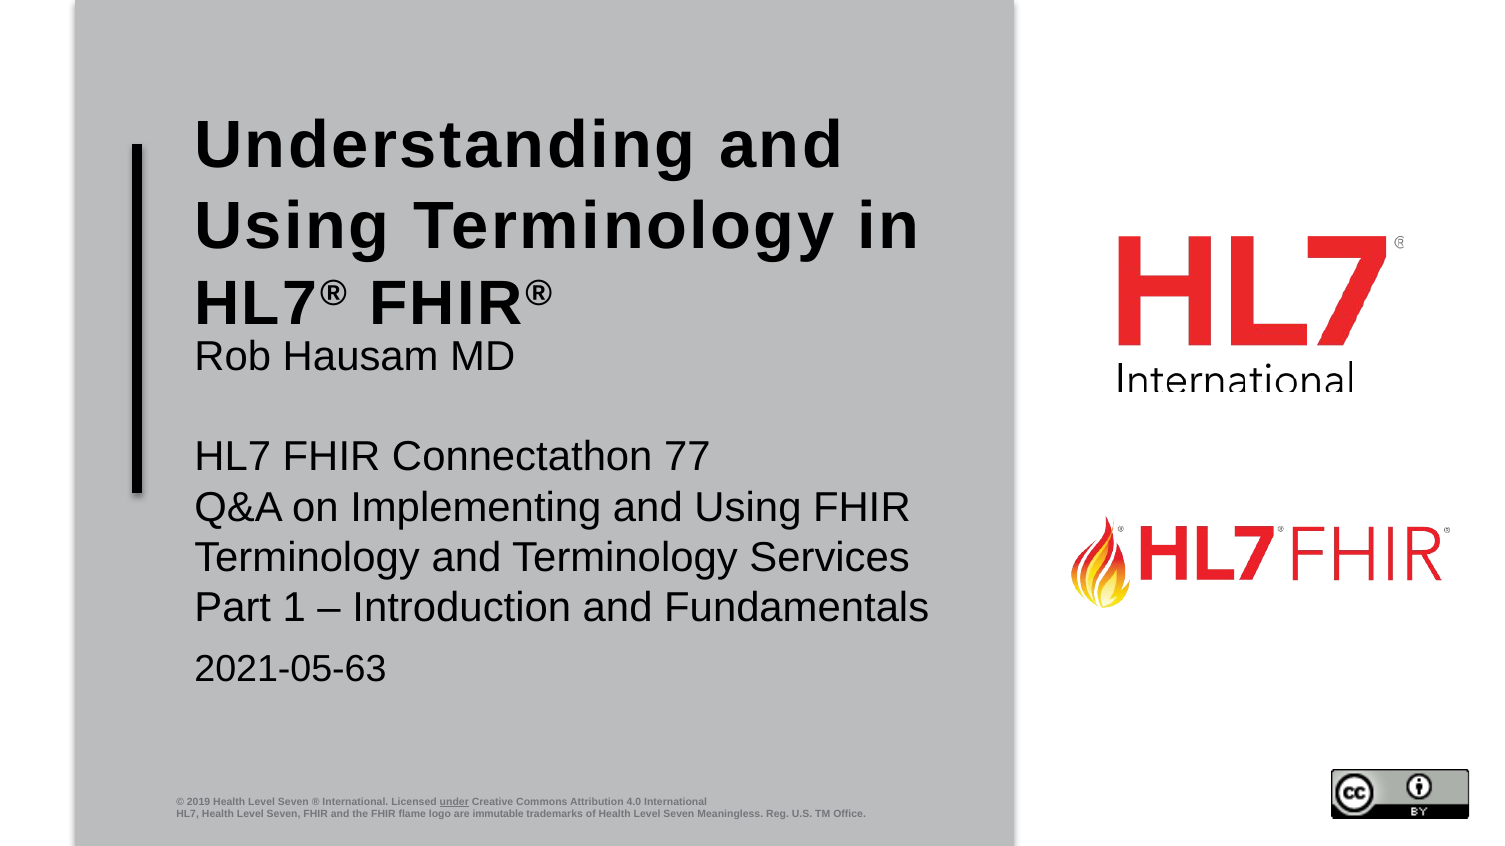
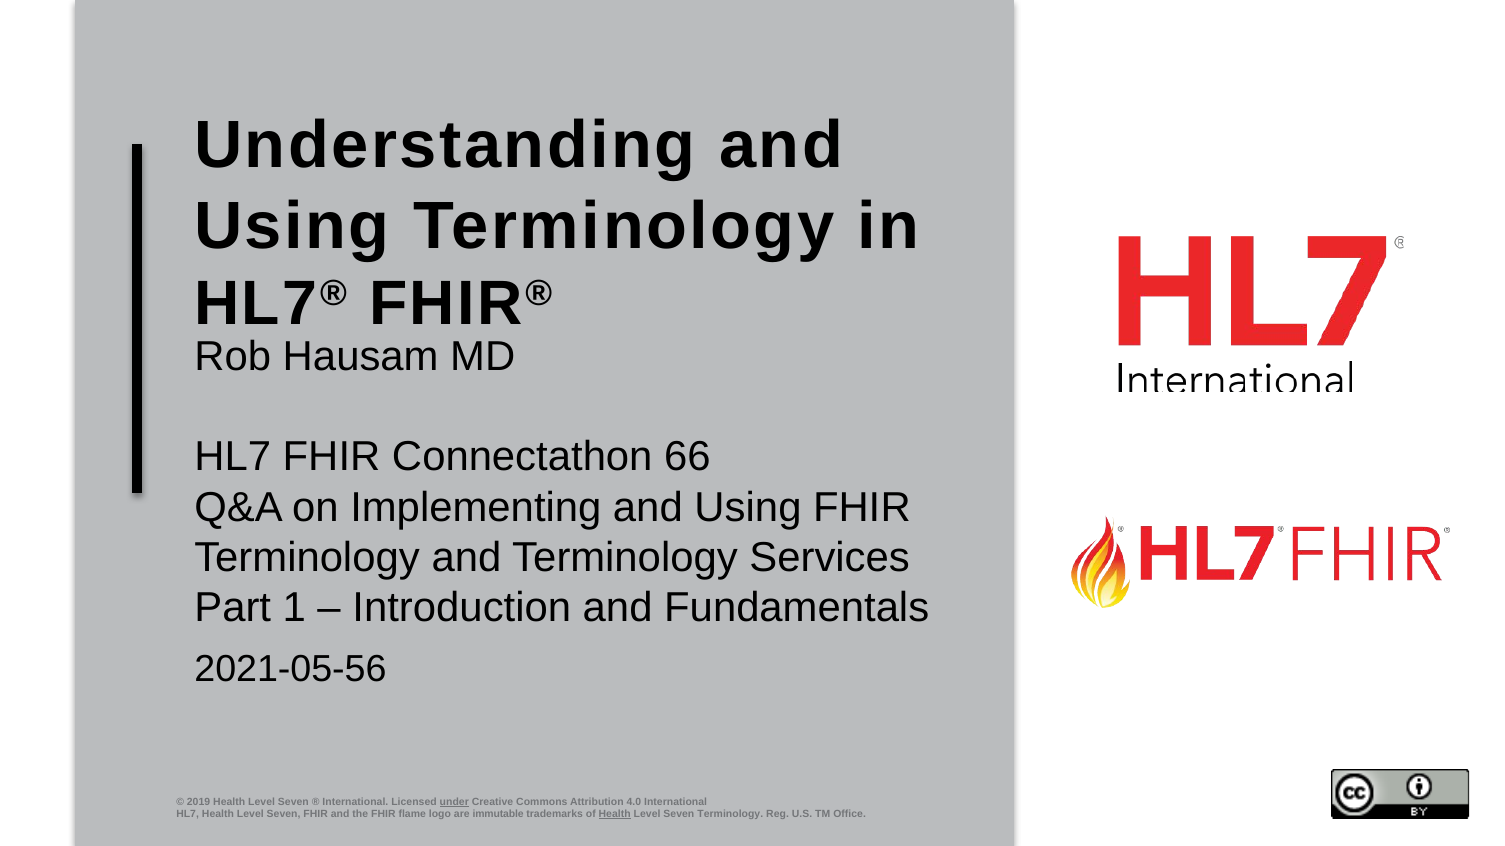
77: 77 -> 66 (687, 457)
2021-05-63: 2021-05-63 -> 2021-05-56 (290, 669)
Health underline: none -> present (615, 815)
Seven Meaningless: Meaningless -> Terminology (730, 815)
